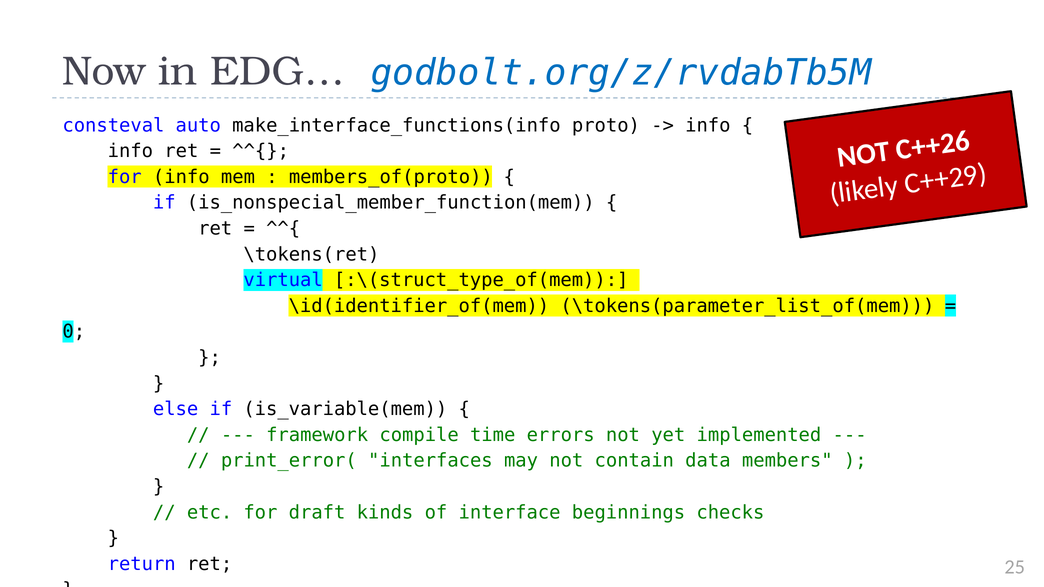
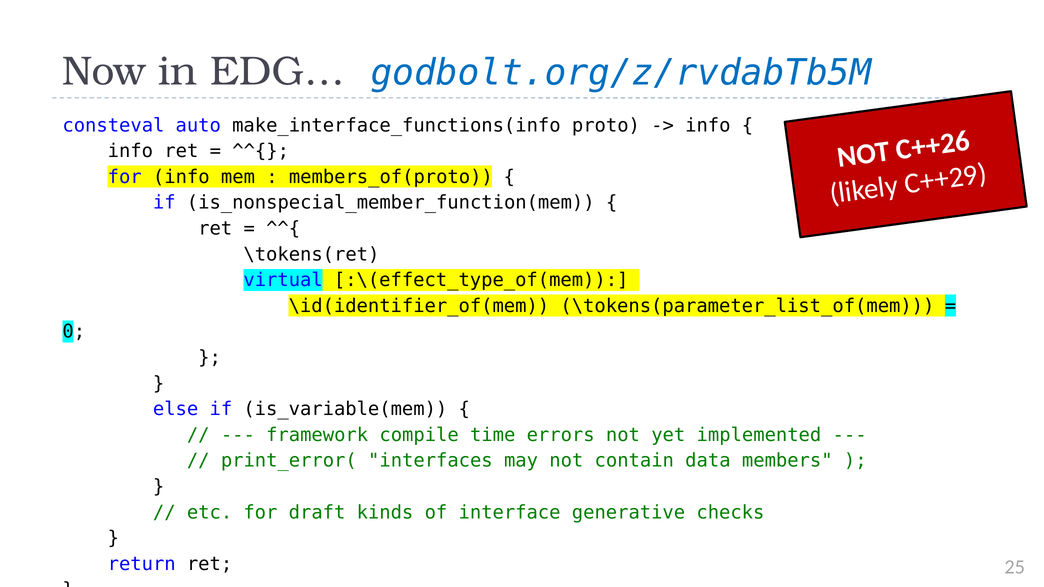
:\(struct_type_of(mem: :\(struct_type_of(mem -> :\(effect_type_of(mem (481, 280)
beginnings: beginnings -> generative (629, 513)
